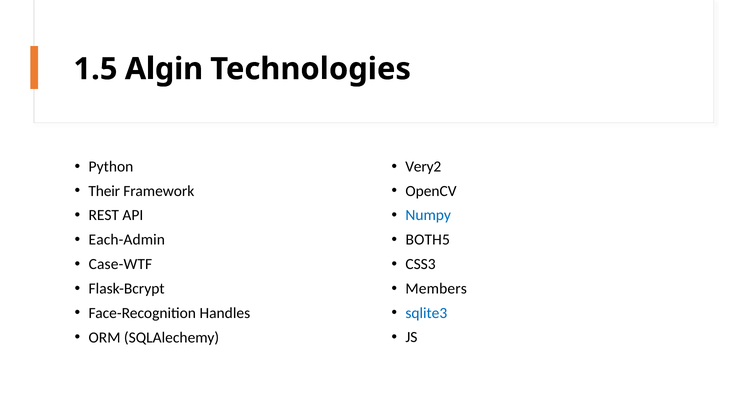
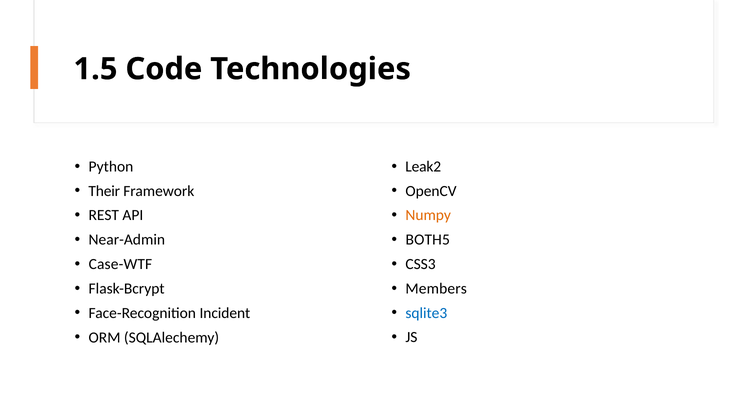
Algin: Algin -> Code (164, 69)
Very2: Very2 -> Leak2 (423, 167)
Numpy colour: blue -> orange (428, 216)
Each-Admin: Each-Admin -> Near-Admin (127, 240)
Handles: Handles -> Incident (225, 313)
